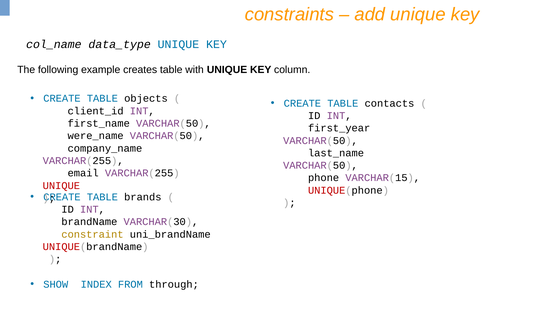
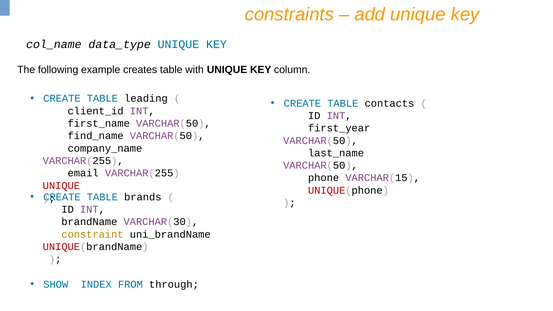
objects: objects -> leading (146, 99)
were_name: were_name -> find_name (96, 136)
